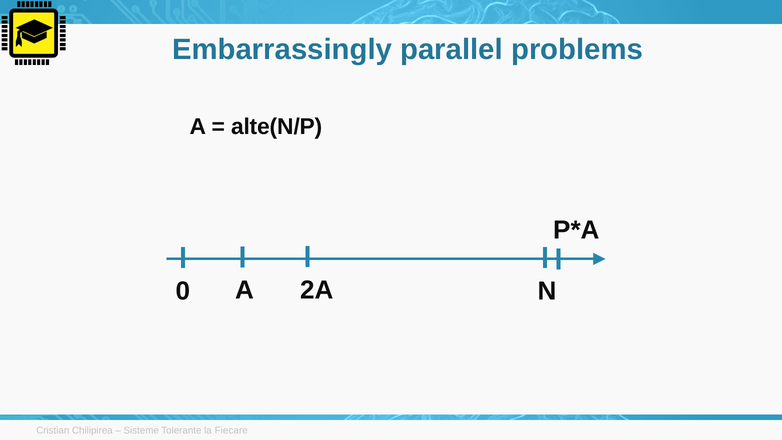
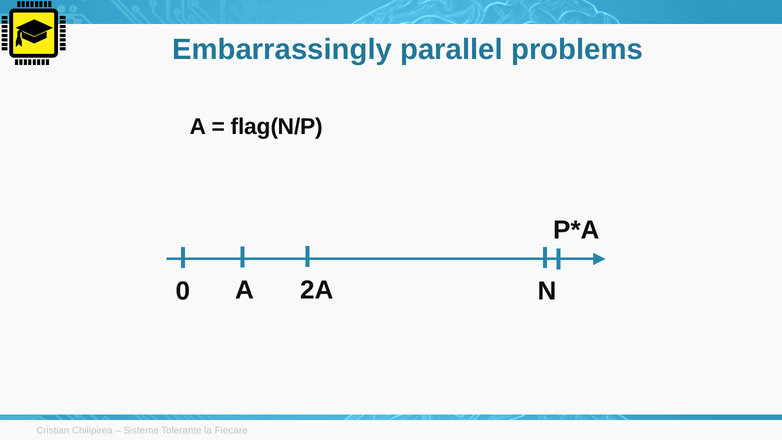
alte(N/P: alte(N/P -> flag(N/P (277, 127)
